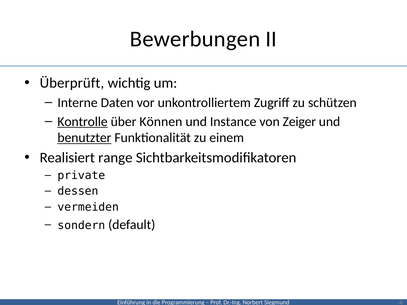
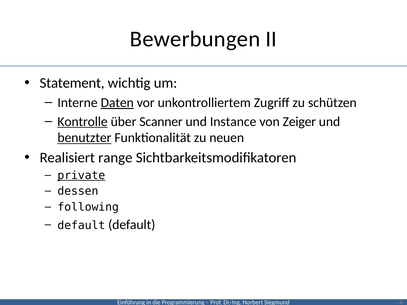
Überprüft: Überprüft -> Statement (72, 83)
Daten underline: none -> present (117, 103)
Können: Können -> Scanner (161, 122)
einem: einem -> neuen (227, 138)
private underline: none -> present (81, 176)
vermeiden: vermeiden -> following (88, 207)
sondern: sondern -> default (81, 226)
